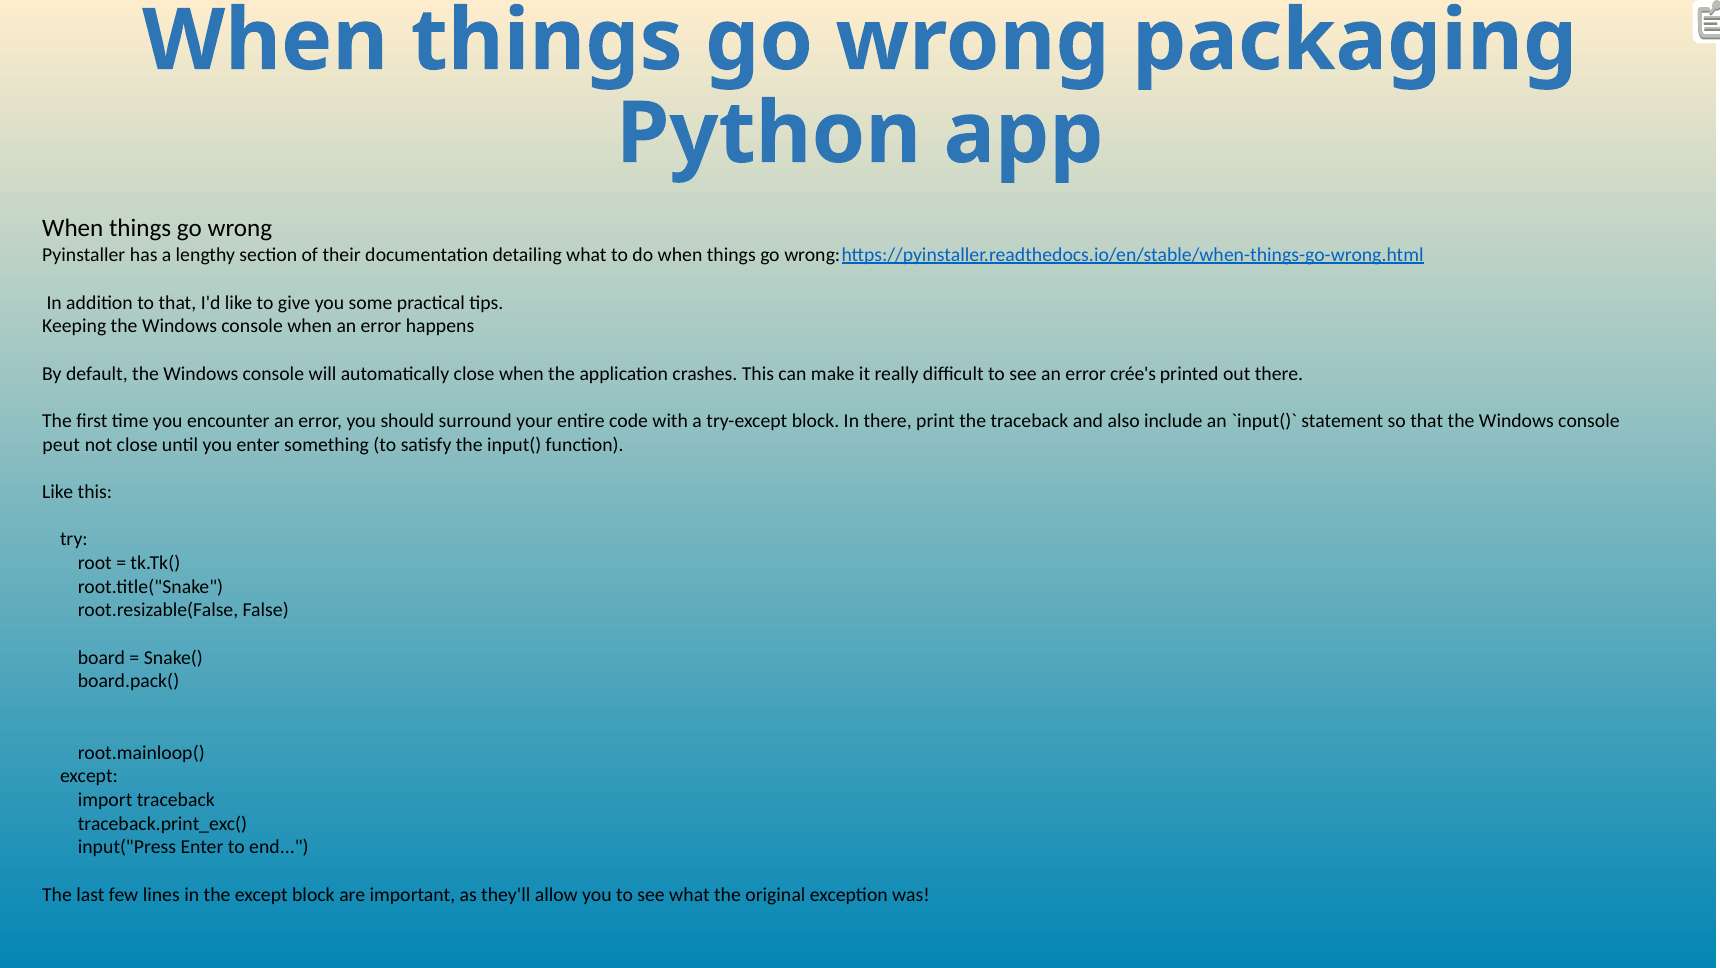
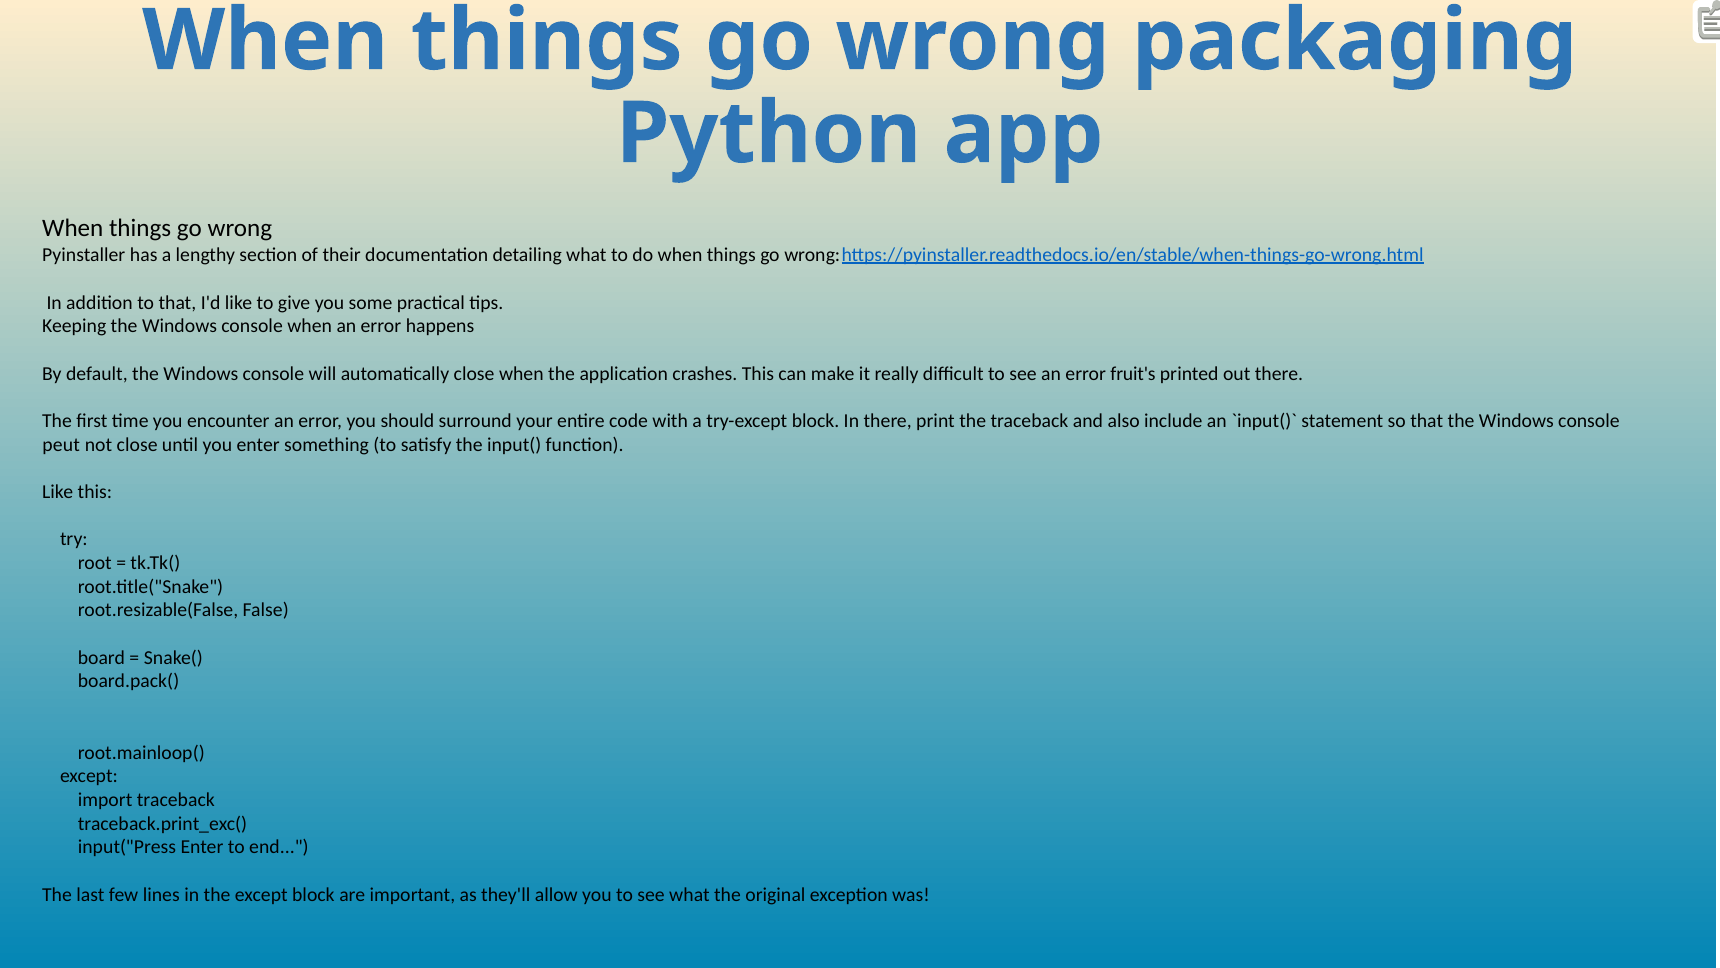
crée's: crée's -> fruit's (1133, 373)
